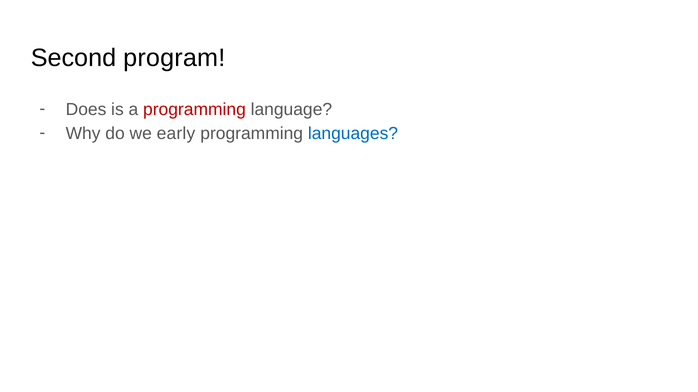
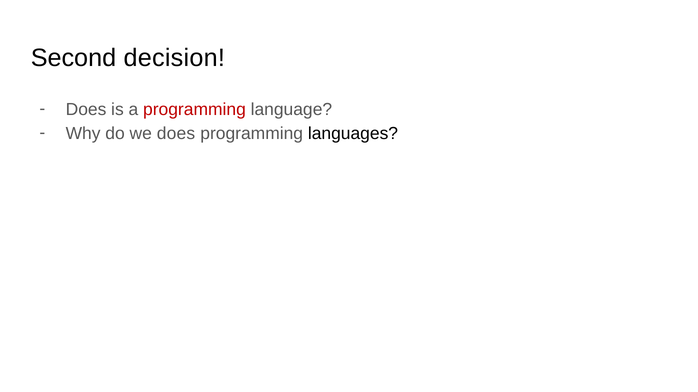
program: program -> decision (174, 58)
we early: early -> does (176, 134)
languages colour: blue -> black (353, 134)
